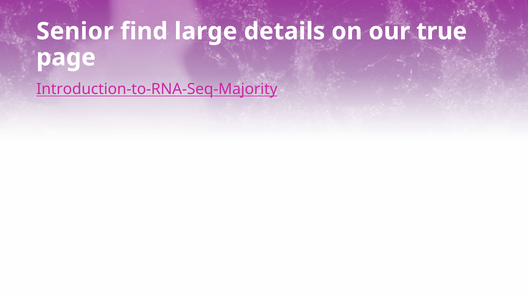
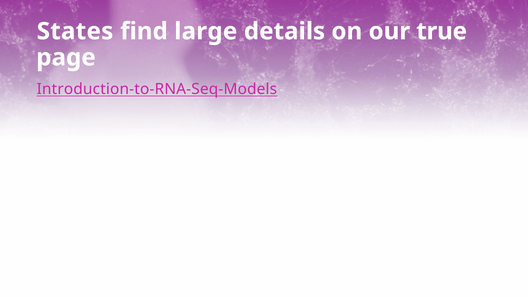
Senior: Senior -> States (75, 31)
Introduction-to-RNA-Seq-Majority: Introduction-to-RNA-Seq-Majority -> Introduction-to-RNA-Seq-Models (157, 89)
